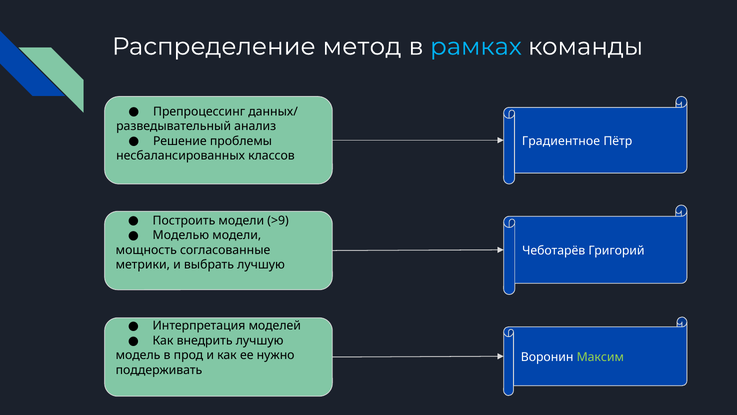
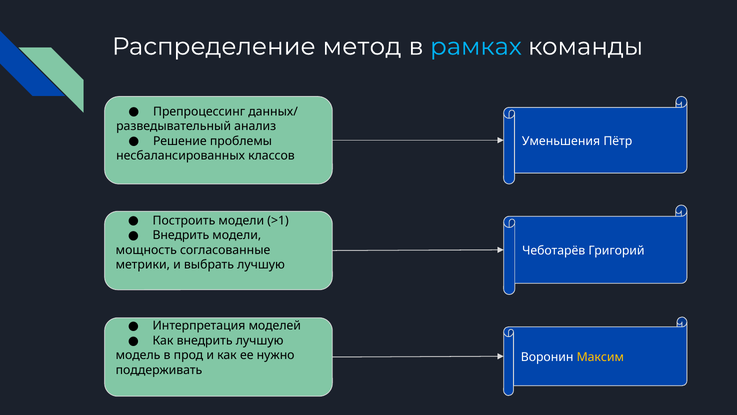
Градиентное: Градиентное -> Уменьшения (561, 141)
>9: >9 -> >1 (278, 220)
Моделью: Моделью -> Внедрить (181, 235)
Максим colour: light green -> yellow (600, 357)
